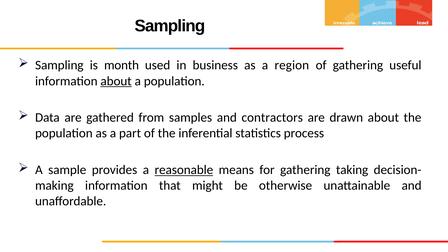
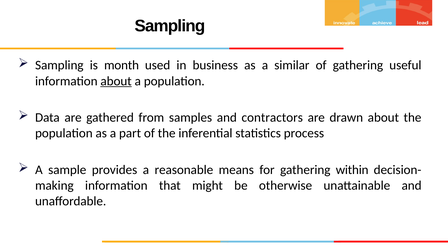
region: region -> similar (292, 65)
reasonable underline: present -> none (184, 170)
taking: taking -> within (352, 170)
